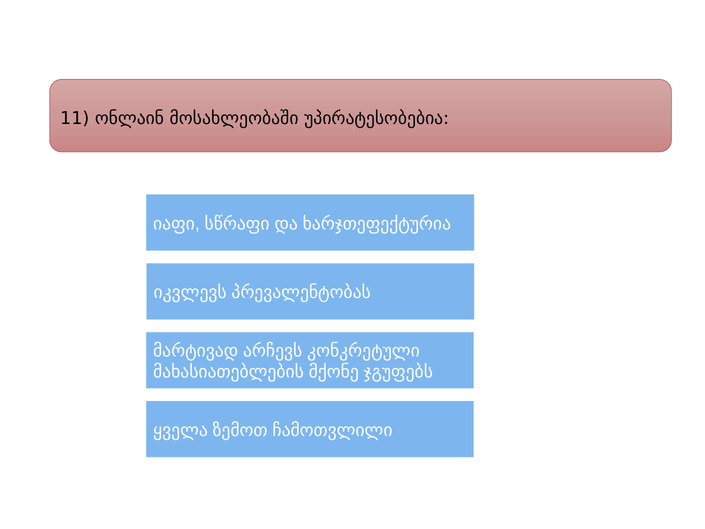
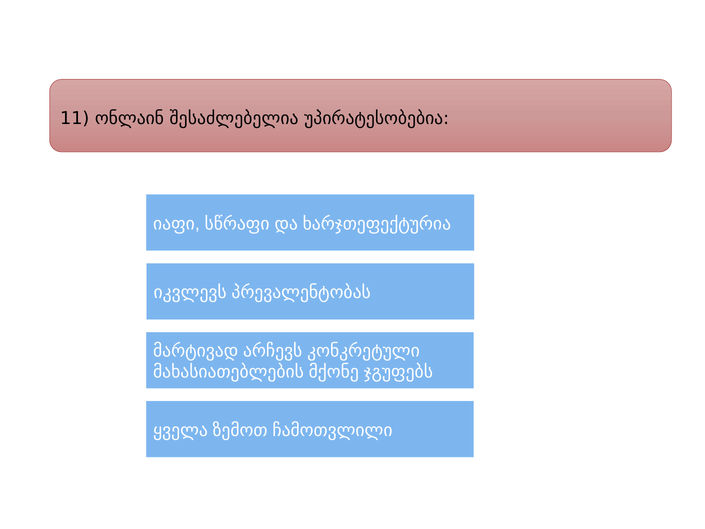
მოსახლეობაში: მოსახლეობაში -> შესაძლებელია (234, 118)
